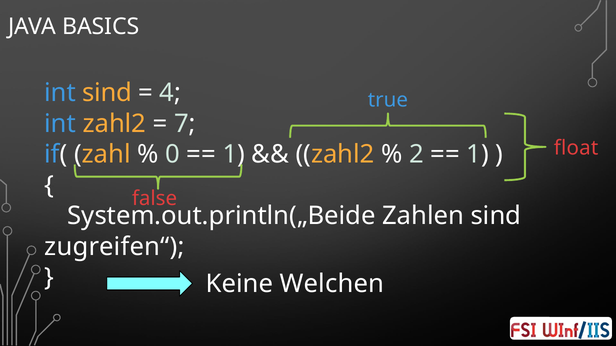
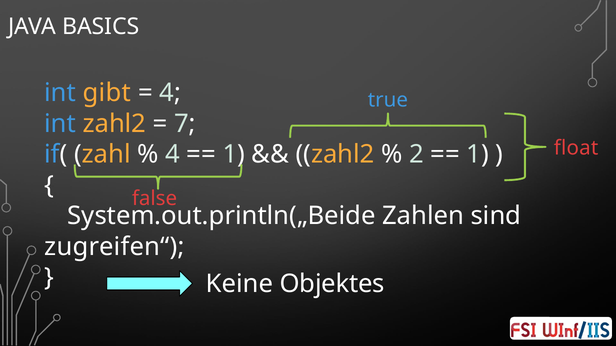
int sind: sind -> gibt (107, 93)
0: 0 -> 4 (173, 155)
Welchen: Welchen -> Objektes (332, 284)
